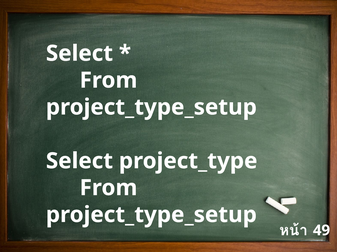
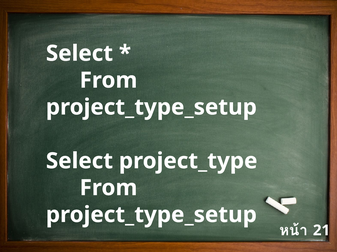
49: 49 -> 21 (321, 231)
